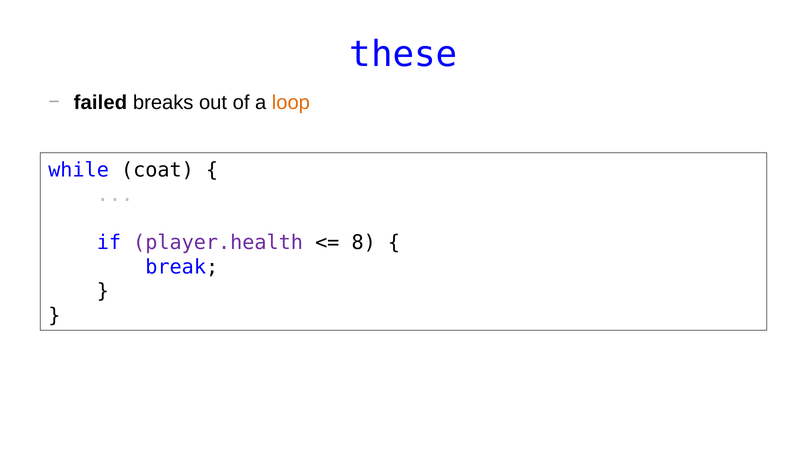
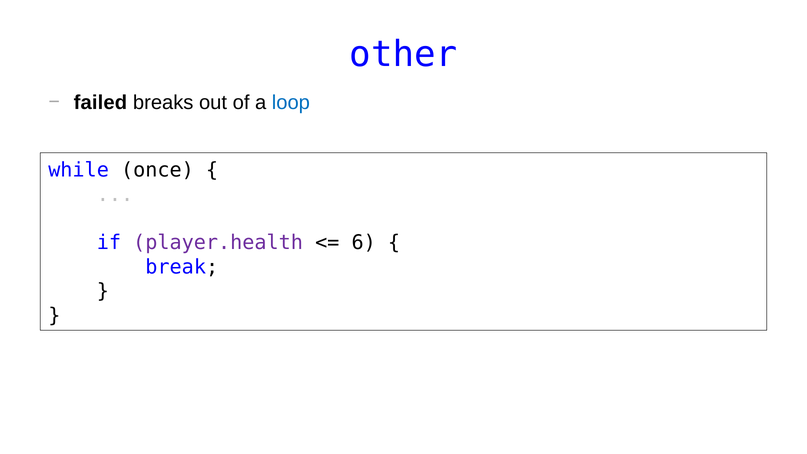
these: these -> other (403, 54)
loop colour: orange -> blue (291, 103)
coat: coat -> once (157, 170)
8: 8 -> 6 (364, 243)
